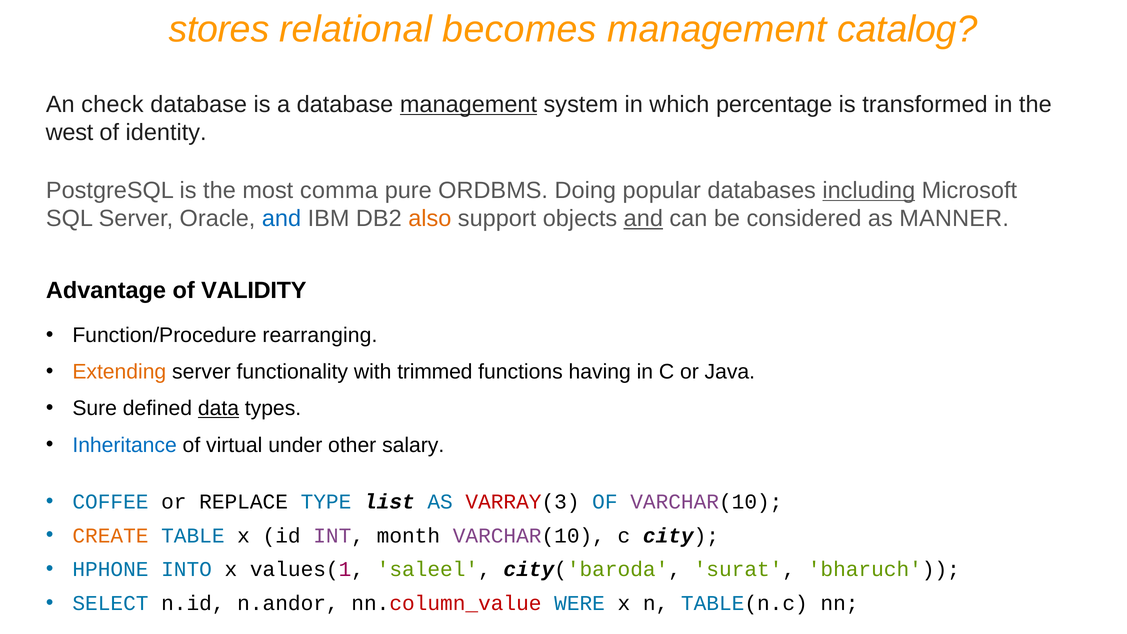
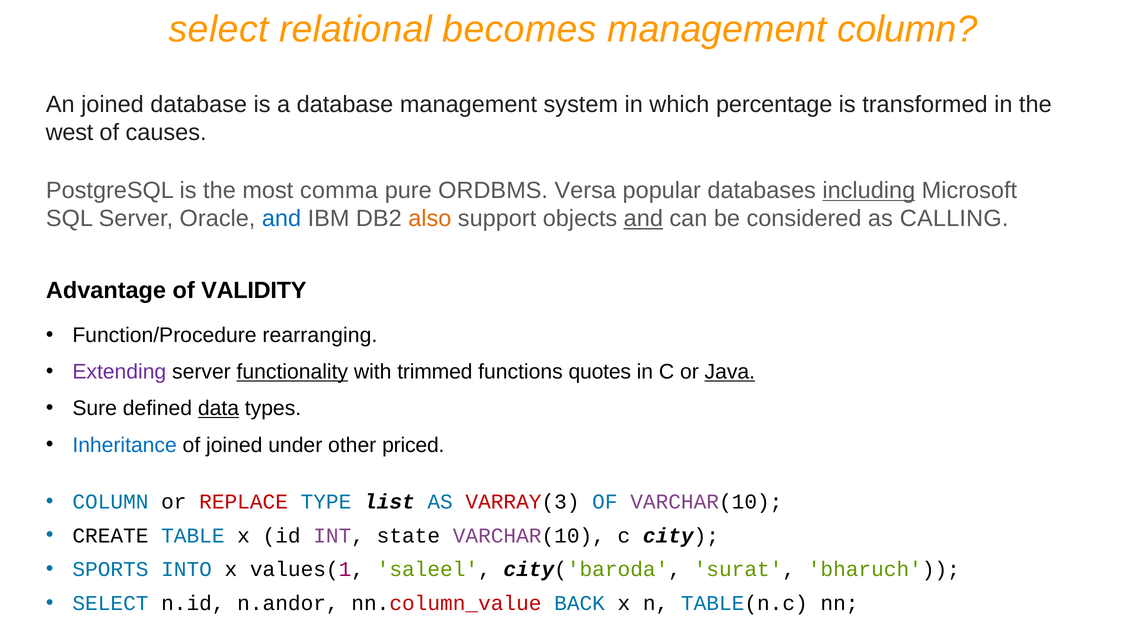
stores: stores -> select (219, 29)
management catalog: catalog -> column (907, 29)
An check: check -> joined (112, 104)
management underline: present -> none (468, 104)
identity: identity -> causes (166, 133)
Doing: Doing -> Versa (585, 190)
MANNER: MANNER -> CALLING (954, 219)
Extending colour: orange -> purple (119, 372)
functionality underline: none -> present (292, 372)
having: having -> quotes (600, 372)
Java underline: none -> present (730, 372)
of virtual: virtual -> joined (234, 445)
salary: salary -> priced (413, 445)
COFFEE: COFFEE -> COLUMN (110, 502)
REPLACE colour: black -> red (244, 502)
CREATE colour: orange -> black (110, 535)
month: month -> state (408, 535)
HPHONE: HPHONE -> SPORTS (110, 569)
WERE: WERE -> BACK (580, 603)
